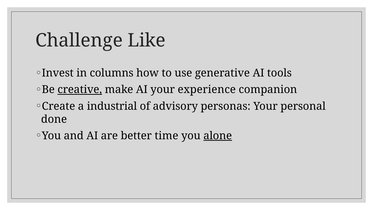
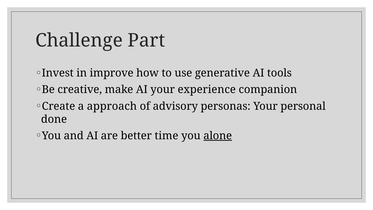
Like: Like -> Part (146, 41)
columns: columns -> improve (112, 73)
creative underline: present -> none (80, 90)
industrial: industrial -> approach (112, 106)
